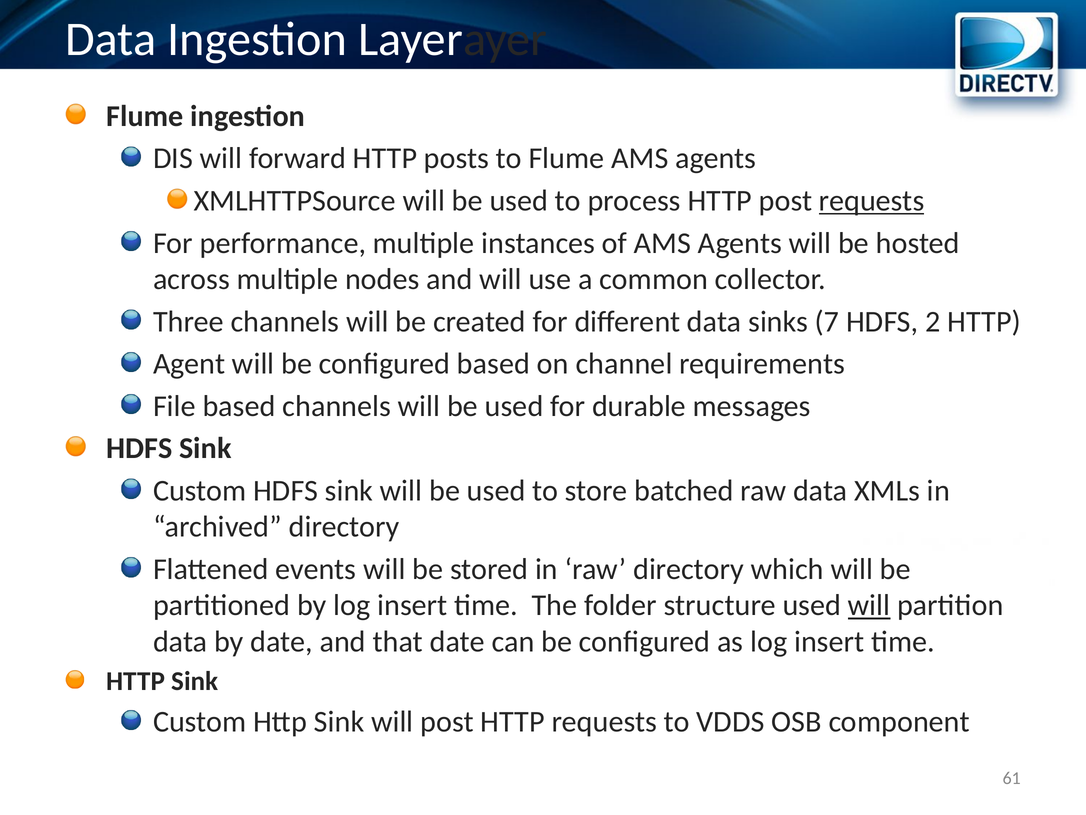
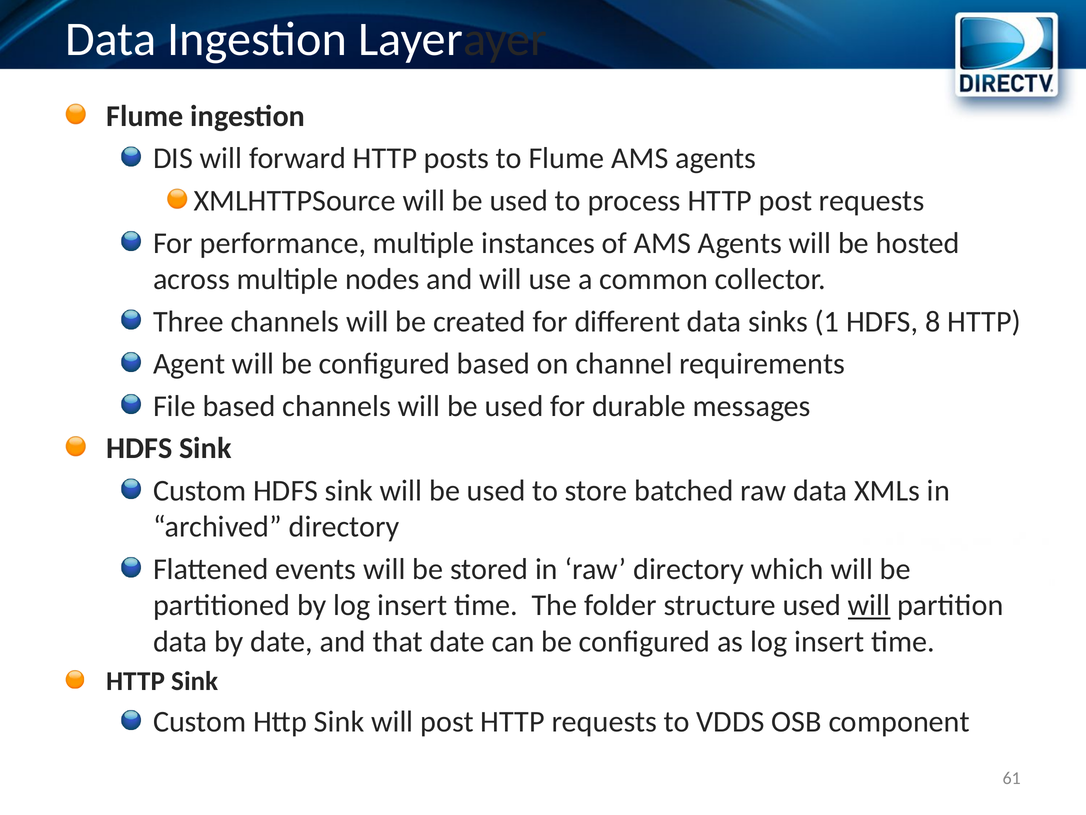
requests underline: present -> none (872, 201)
7: 7 -> 1 (827, 321)
2: 2 -> 8 (933, 321)
